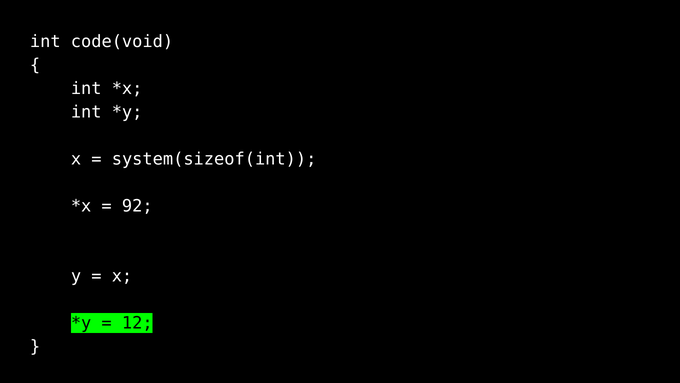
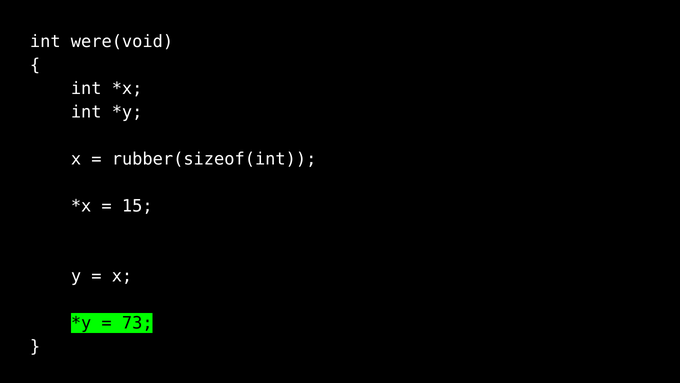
code(void: code(void -> were(void (122, 42)
system(sizeof(int: system(sizeof(int -> rubber(sizeof(int (214, 159)
92: 92 -> 15 (137, 206)
12: 12 -> 73 (137, 323)
